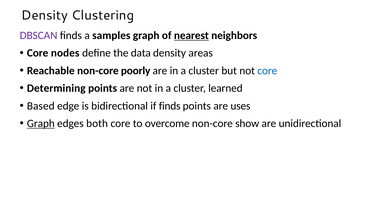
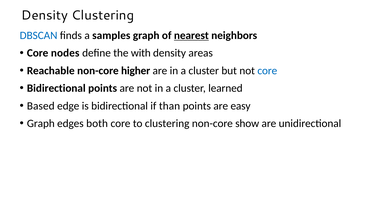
DBSCAN colour: purple -> blue (39, 36)
data: data -> with (141, 53)
poorly: poorly -> higher (136, 71)
Determining: Determining -> Bidirectional (56, 88)
if finds: finds -> than (170, 106)
uses: uses -> easy (241, 106)
Graph underline: present -> none (41, 124)
to overcome: overcome -> clustering (167, 124)
